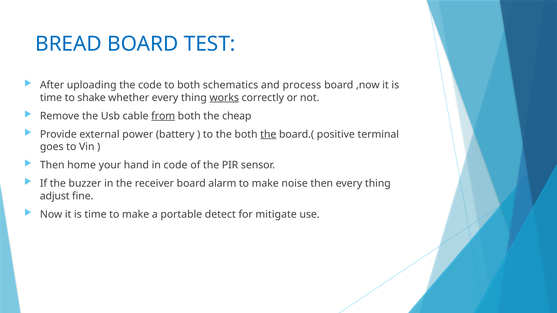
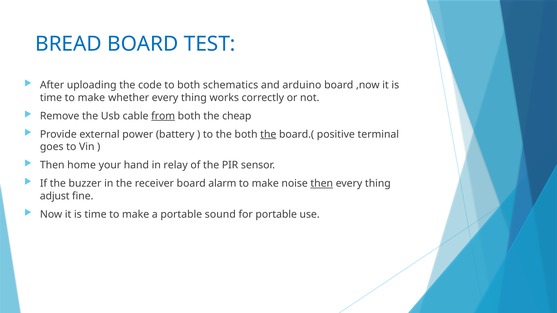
process: process -> arduino (302, 85)
shake: shake -> make (91, 98)
works underline: present -> none (224, 98)
in code: code -> relay (176, 165)
then underline: none -> present (322, 184)
detect: detect -> sound (220, 214)
for mitigate: mitigate -> portable (276, 214)
